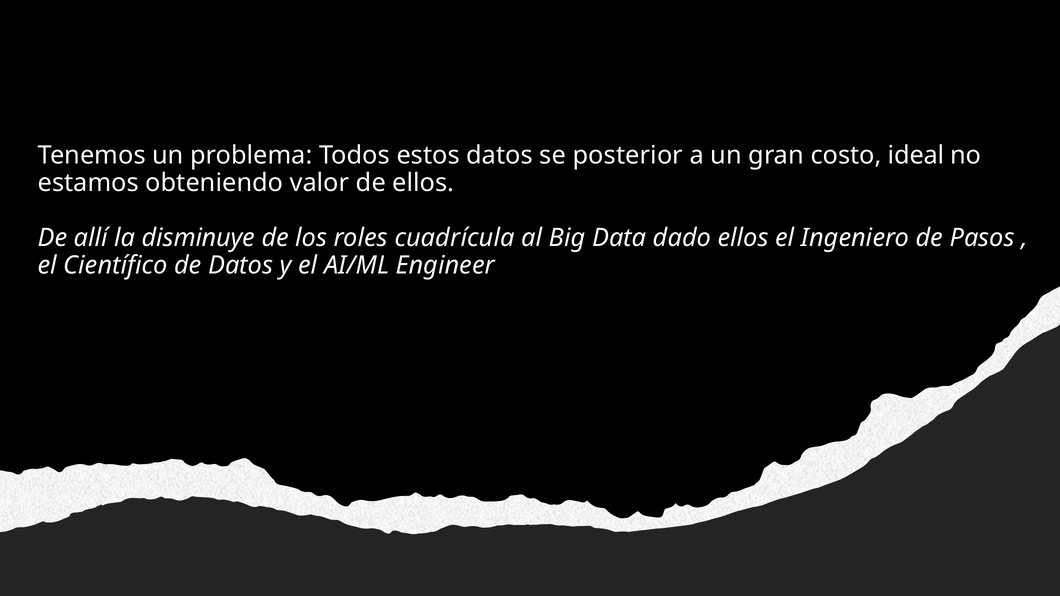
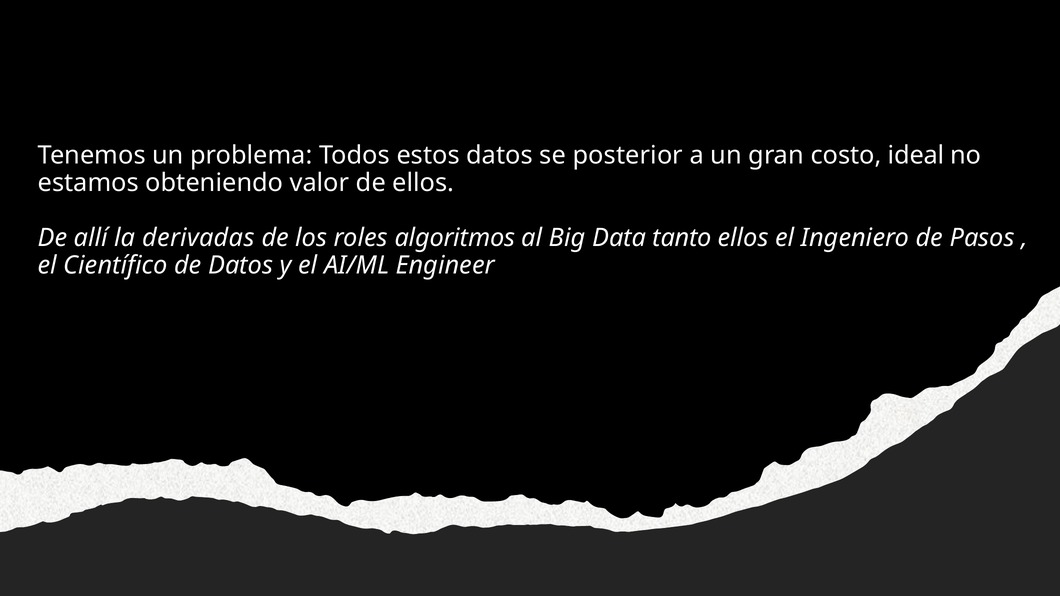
disminuye: disminuye -> derivadas (198, 238)
cuadrícula: cuadrícula -> algoritmos (455, 238)
dado: dado -> tanto (682, 238)
